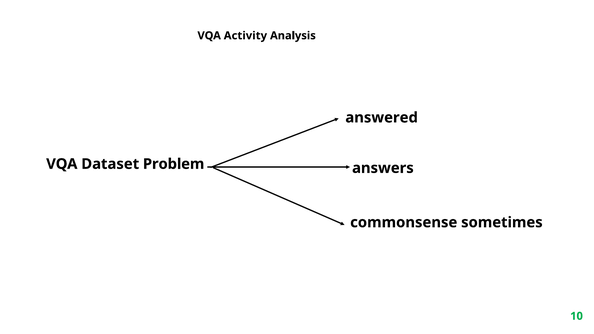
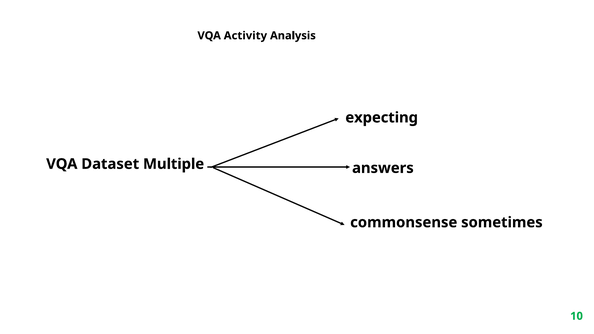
answered: answered -> expecting (382, 118)
Problem: Problem -> Multiple (174, 164)
